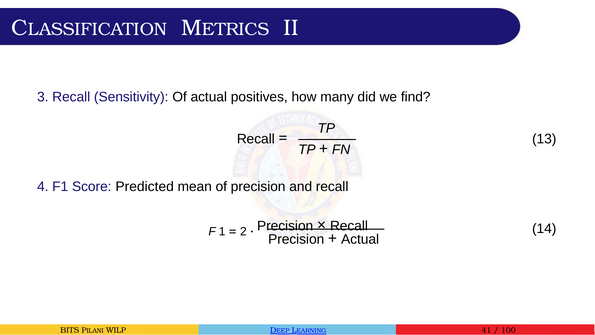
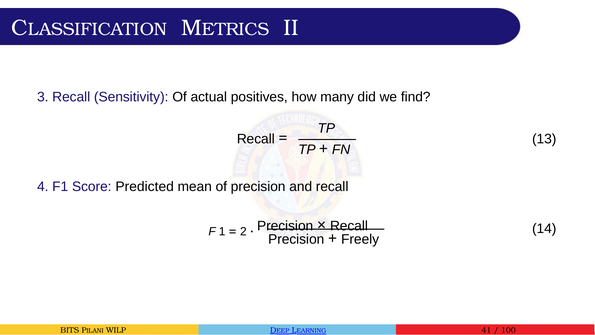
Actual: Actual -> Freely (360, 239)
